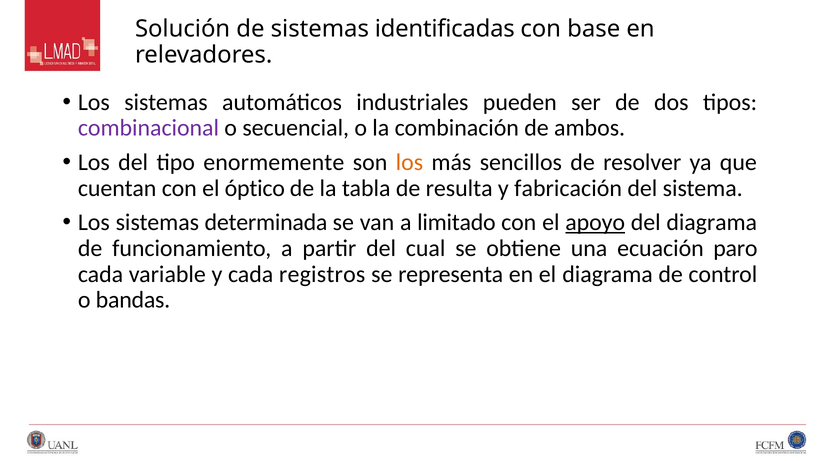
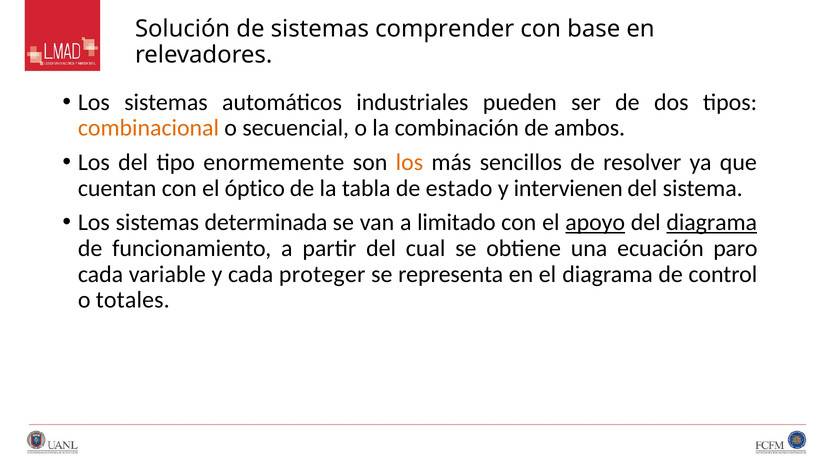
identificadas: identificadas -> comprender (445, 29)
combinacional colour: purple -> orange (148, 128)
resulta: resulta -> estado (459, 188)
fabricación: fabricación -> intervienen (568, 188)
diagrama underline: none -> present (712, 223)
registros: registros -> proteger (322, 274)
bandas: bandas -> totales (133, 300)
